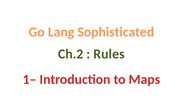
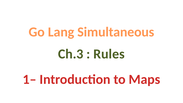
Sophisticated: Sophisticated -> Simultaneous (116, 32)
Ch.2: Ch.2 -> Ch.3 (71, 54)
